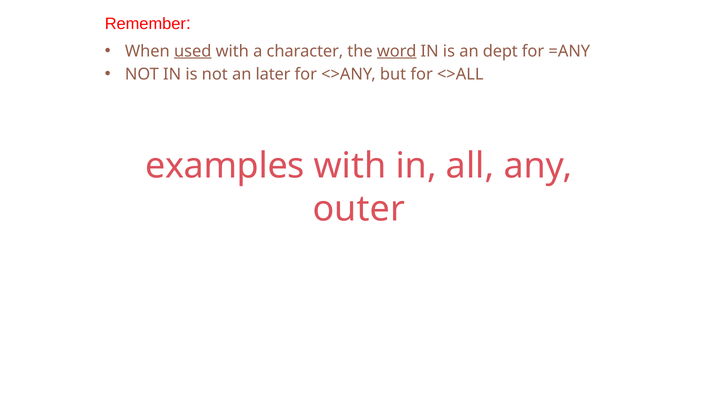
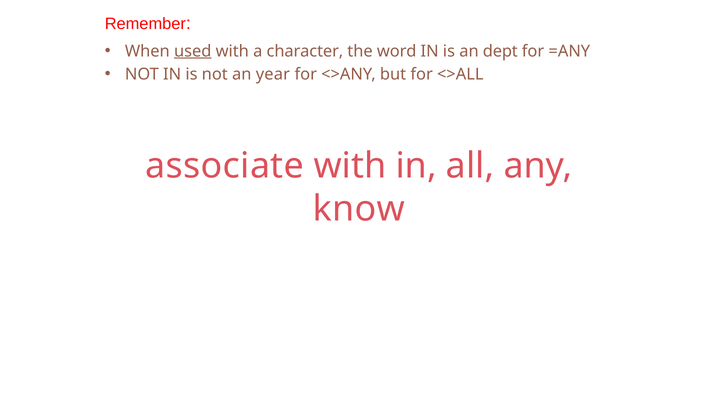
word underline: present -> none (397, 51)
later: later -> year (273, 74)
examples: examples -> associate (225, 166)
outer: outer -> know (359, 209)
